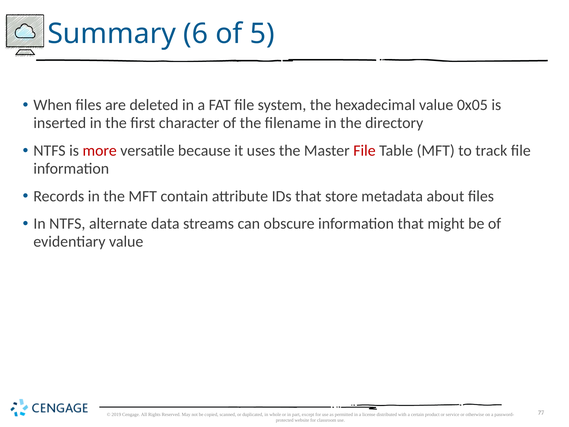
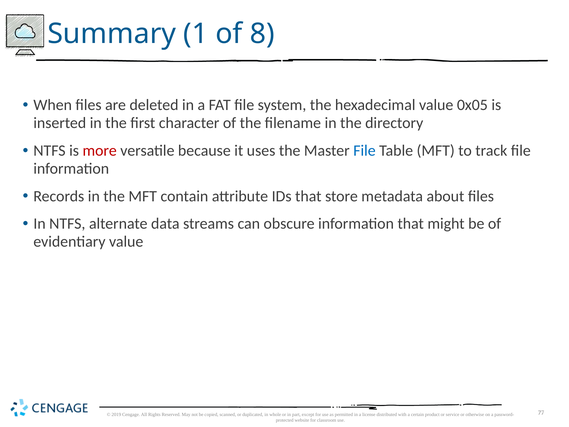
6: 6 -> 1 (196, 34)
5: 5 -> 8 (262, 34)
File colour: red -> blue (364, 150)
